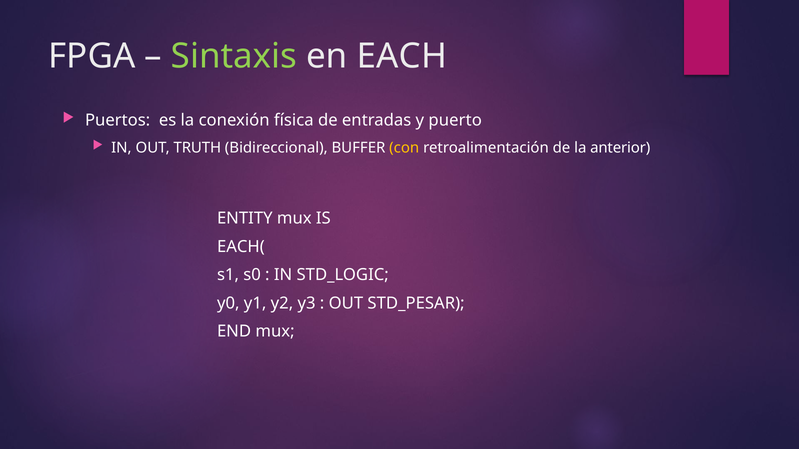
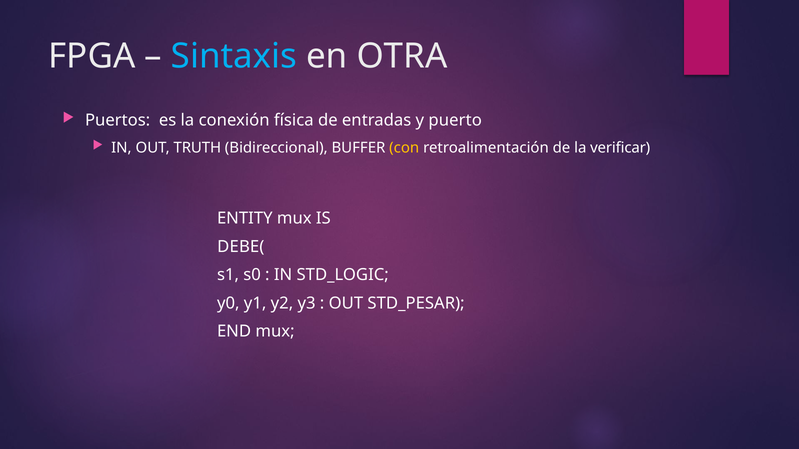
Sintaxis colour: light green -> light blue (234, 56)
EACH: EACH -> OTRA (402, 56)
anterior: anterior -> verificar (620, 148)
EACH(: EACH( -> DEBE( (241, 247)
